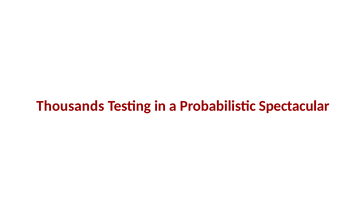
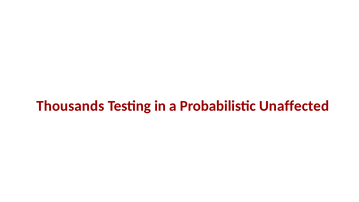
Spectacular: Spectacular -> Unaffected (294, 106)
